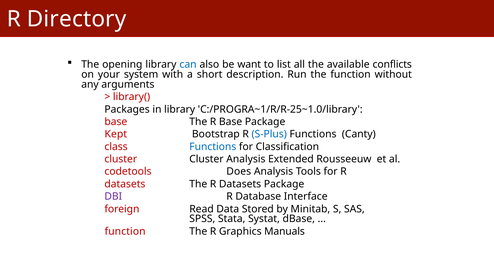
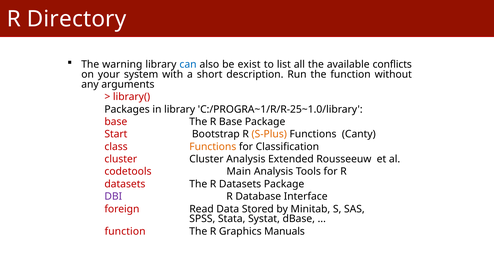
opening: opening -> warning (122, 65)
want: want -> exist (249, 65)
Kept: Kept -> Start (116, 134)
S-Plus colour: blue -> orange (269, 134)
Functions colour: blue -> orange (213, 147)
Does: Does -> Main (239, 172)
